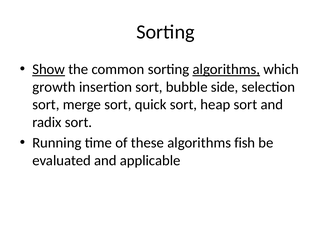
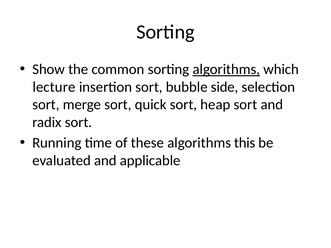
Show underline: present -> none (49, 69)
growth: growth -> lecture (54, 87)
fish: fish -> this (245, 143)
